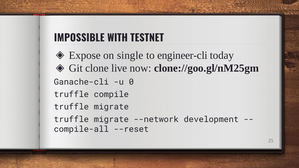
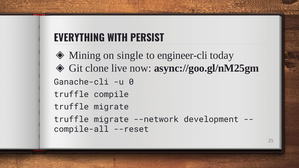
IMPOSSIBLE: IMPOSSIBLE -> EVERYTHING (79, 38)
TESTNET: TESTNET -> PERSIST (147, 38)
Expose: Expose -> Mining (85, 55)
clone://goo.gl/nM25gm: clone://goo.gl/nM25gm -> async://goo.gl/nM25gm (206, 68)
